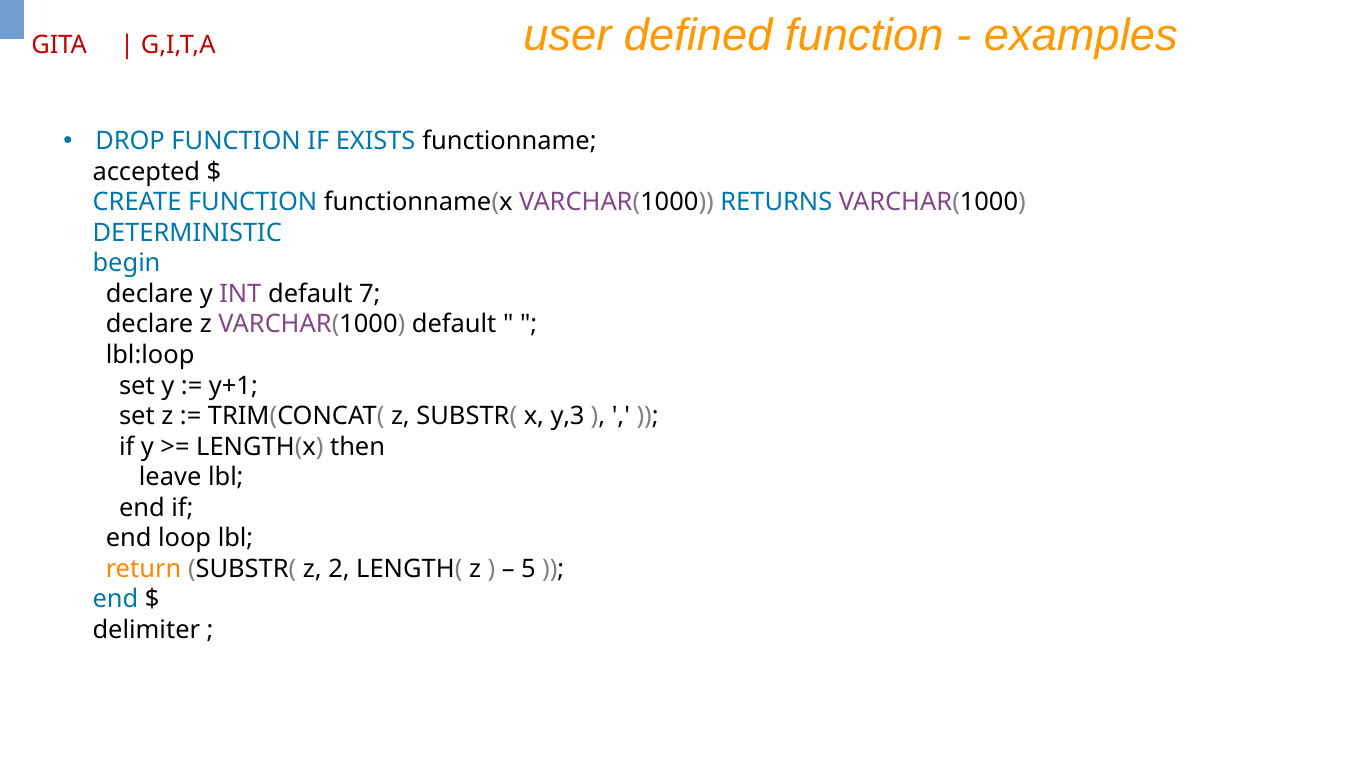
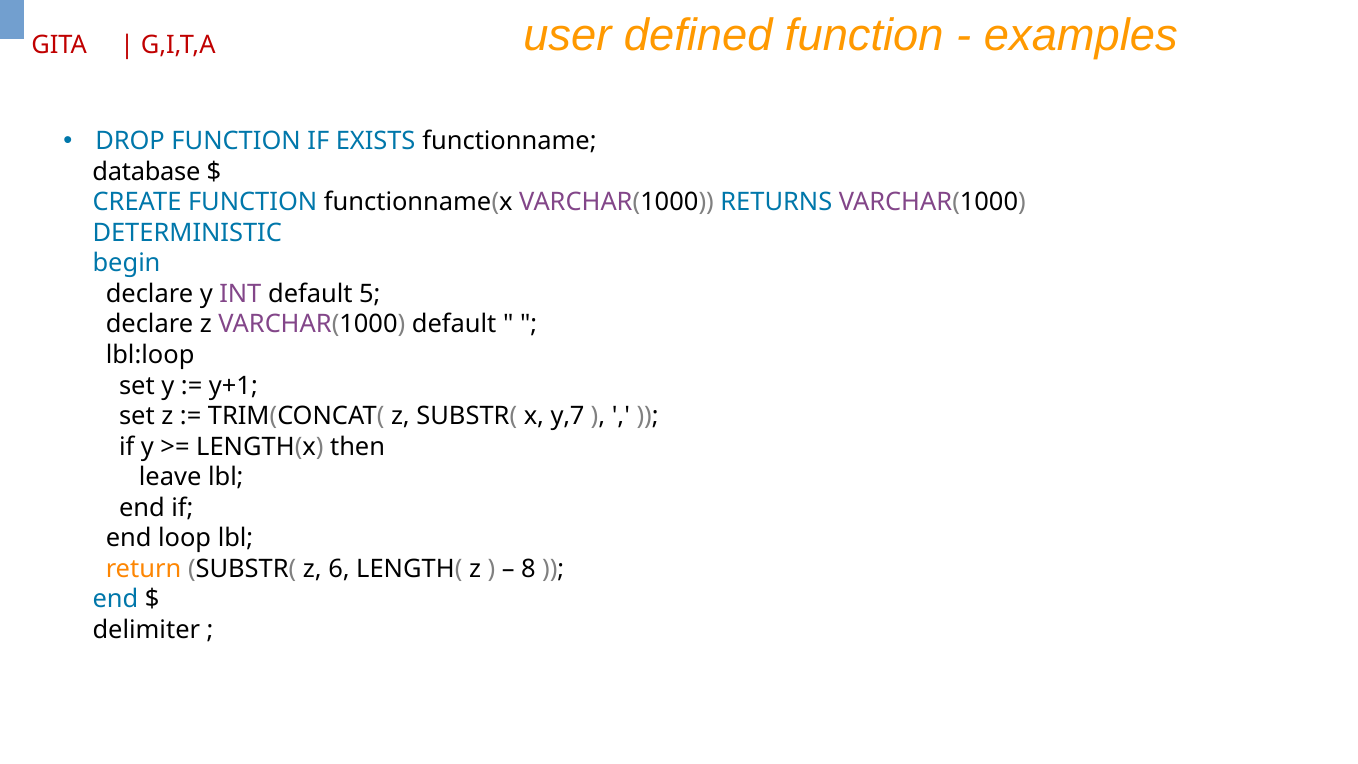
accepted: accepted -> database (146, 172)
7: 7 -> 5 (370, 294)
y,3: y,3 -> y,7 (568, 416)
2: 2 -> 6 (339, 569)
5: 5 -> 8 (528, 569)
